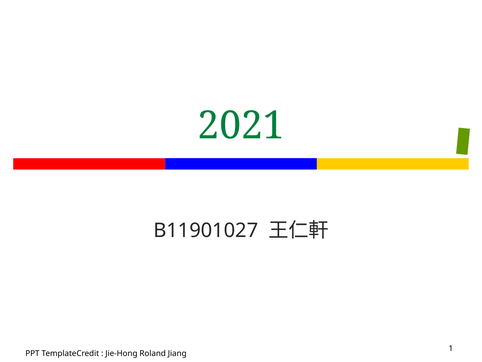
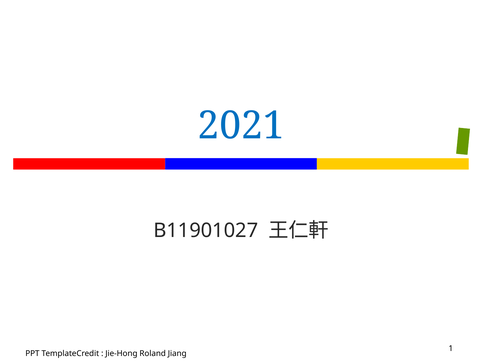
2021 colour: green -> blue (241, 126)
